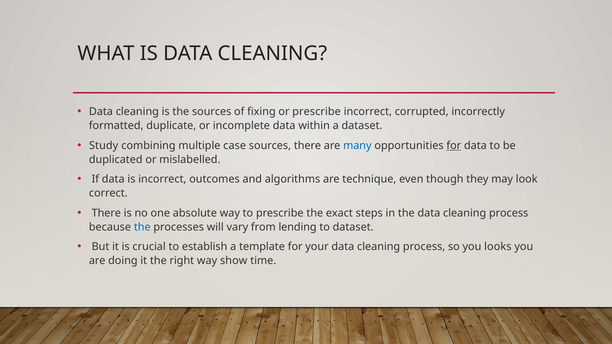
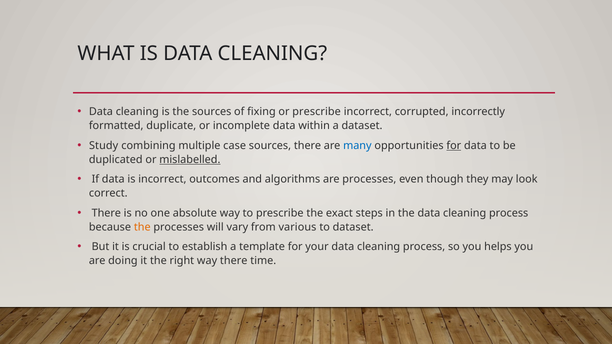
mislabelled underline: none -> present (190, 160)
are technique: technique -> processes (369, 179)
the colour: blue -> orange (142, 227)
lending: lending -> various (297, 227)
looks: looks -> helps (498, 247)
way show: show -> there (234, 261)
